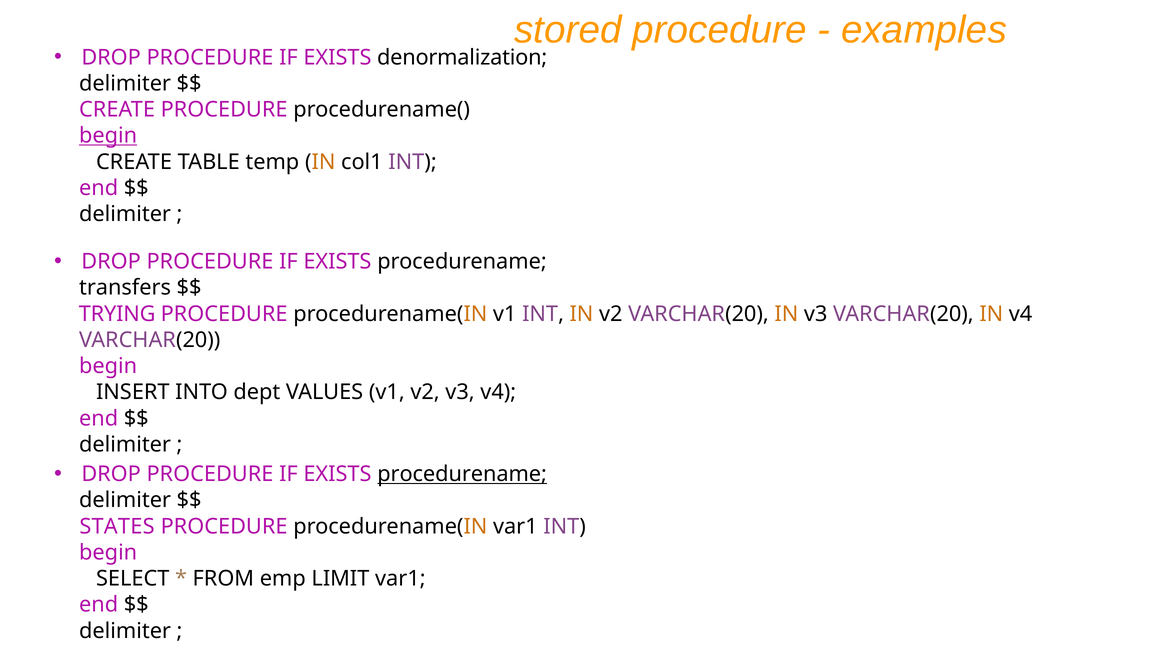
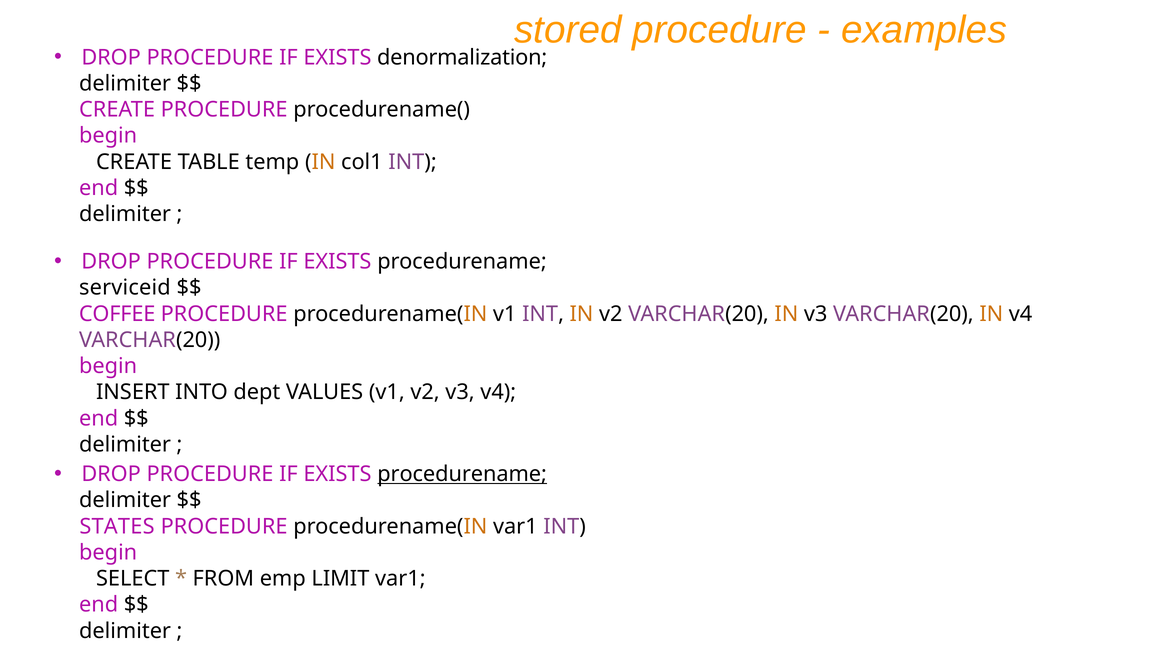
begin underline: present -> none (108, 136)
transfers: transfers -> serviceid (125, 288)
TRYING: TRYING -> COFFEE (117, 314)
